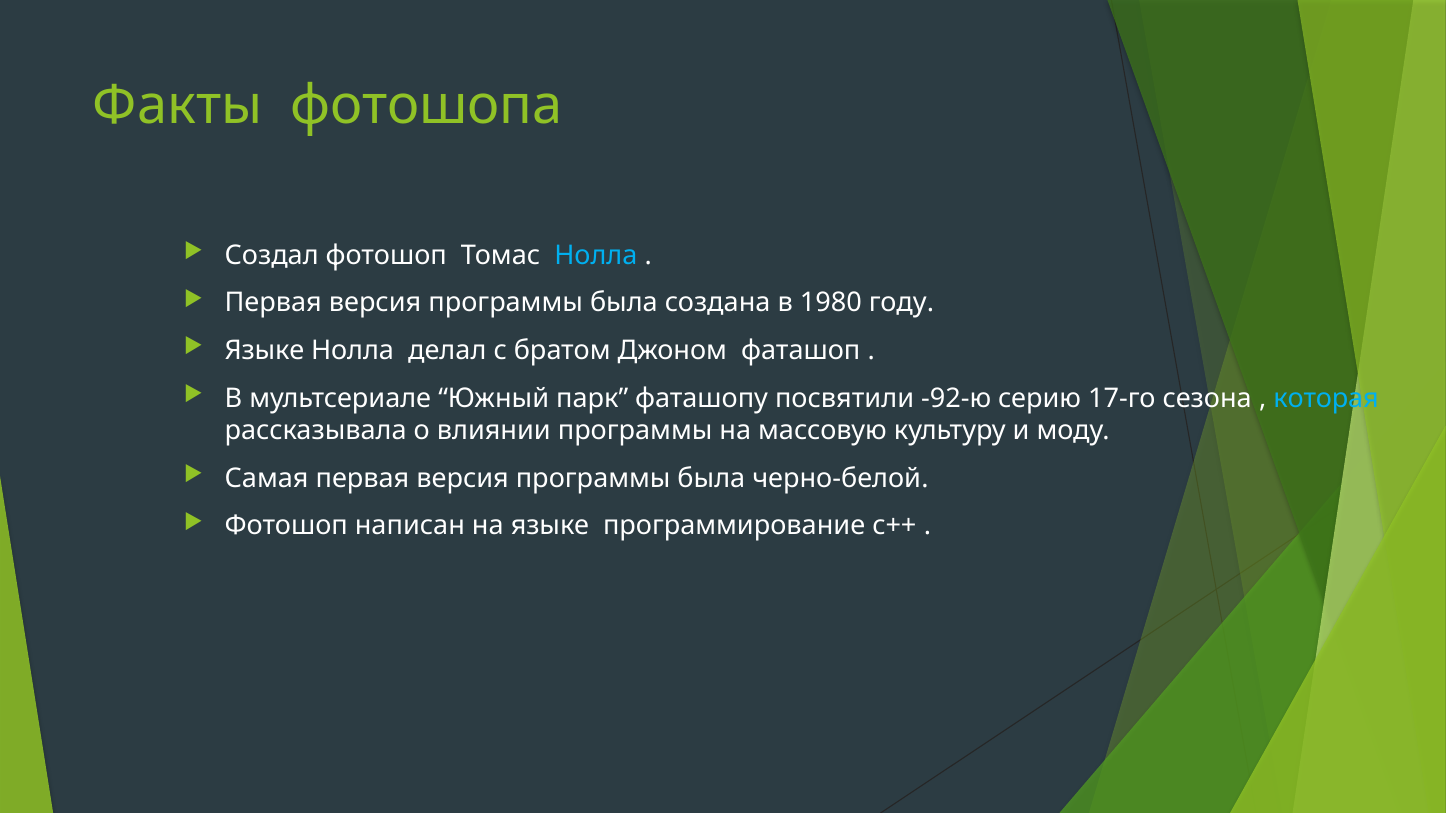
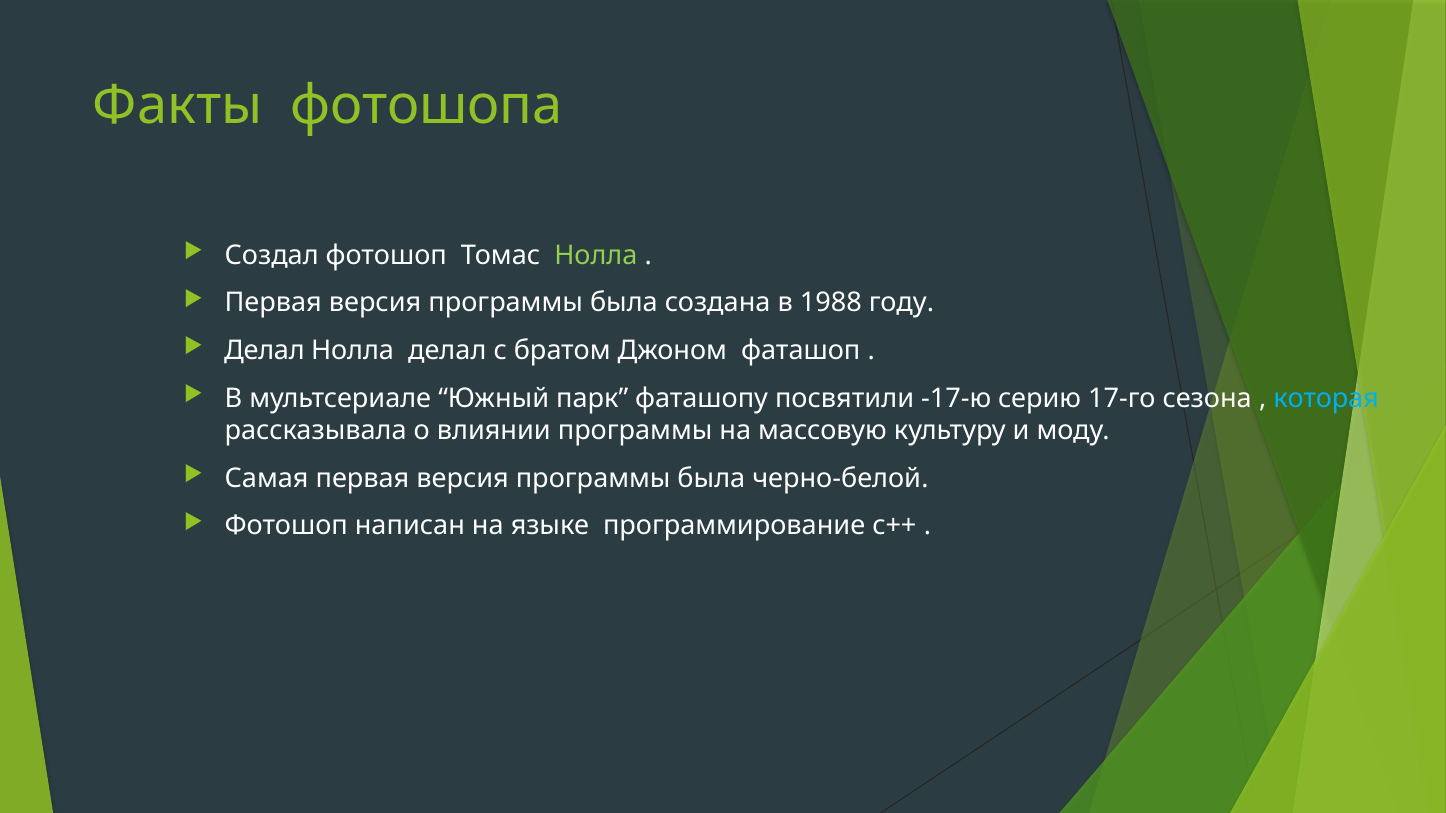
Нолла colour: light blue -> light green (596, 256)
1980: 1980 -> 1988 (831, 303)
Языке: Языке -> Делал (264, 351)
-92-ю: -92-ю -> -17-ю (956, 398)
